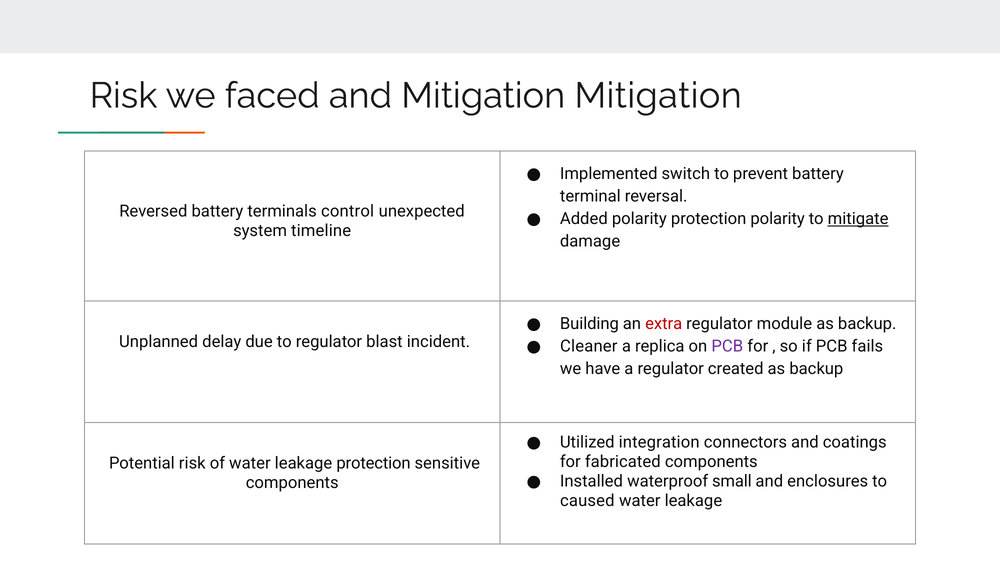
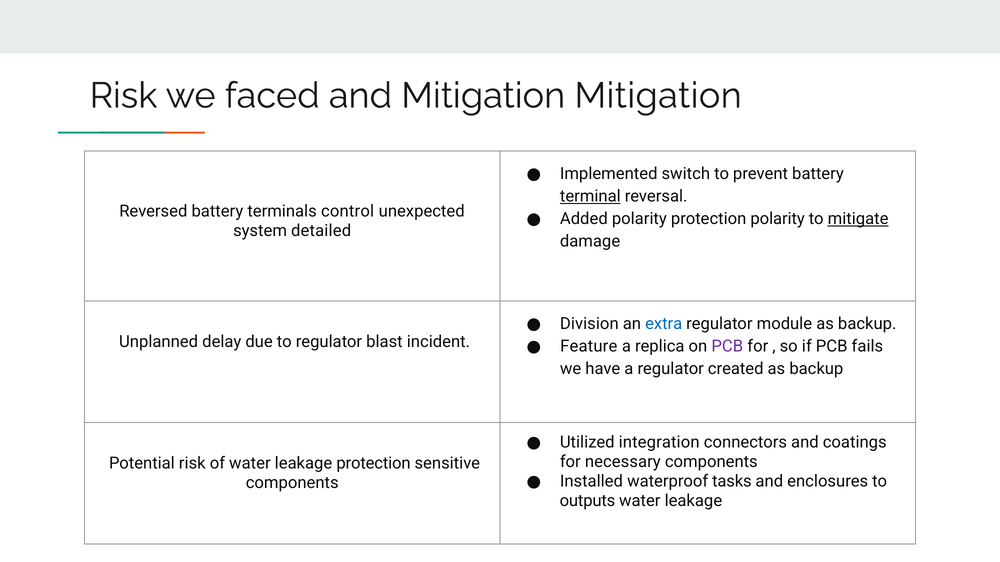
terminal underline: none -> present (590, 196)
timeline: timeline -> detailed (321, 231)
Building: Building -> Division (589, 324)
extra colour: red -> blue (664, 324)
Cleaner: Cleaner -> Feature (589, 346)
fabricated: fabricated -> necessary (623, 462)
small: small -> tasks (732, 482)
caused: caused -> outputs (587, 501)
